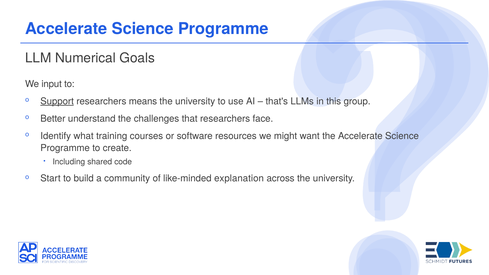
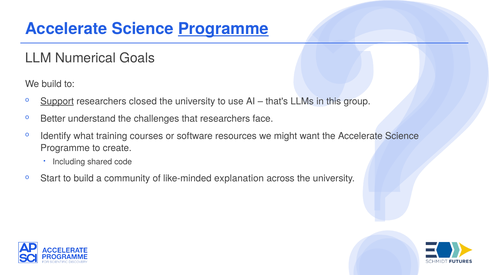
Programme underline: none -> present (223, 29)
We input: input -> build (52, 84)
means: means -> closed (143, 101)
